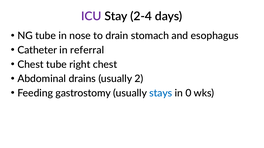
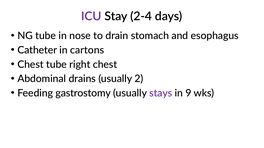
referral: referral -> cartons (87, 50)
stays colour: blue -> purple (161, 93)
0: 0 -> 9 (188, 93)
